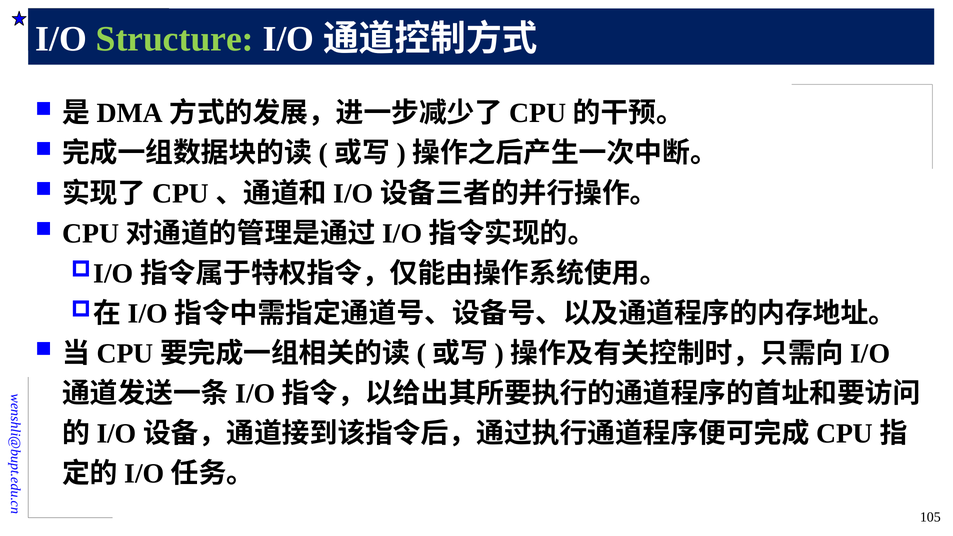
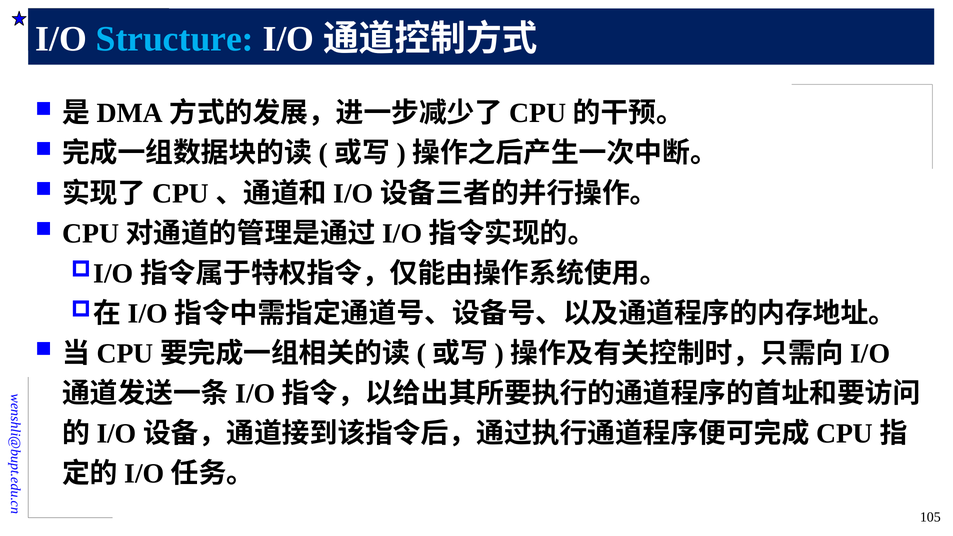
Structure colour: light green -> light blue (175, 39)
